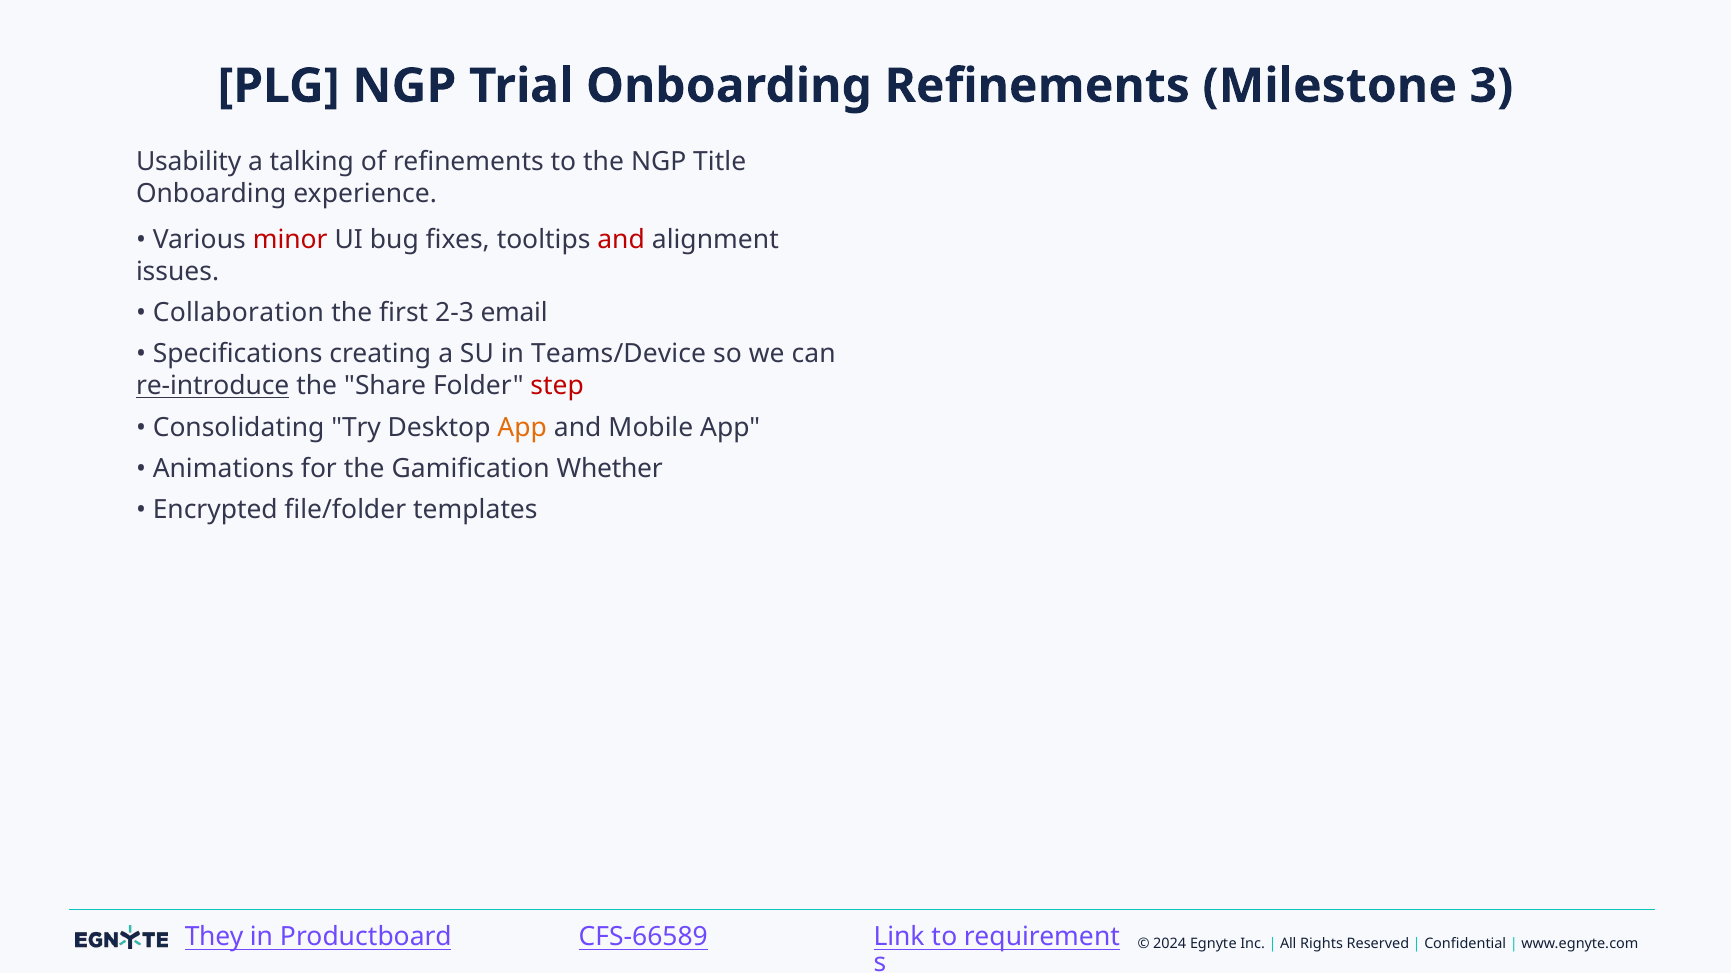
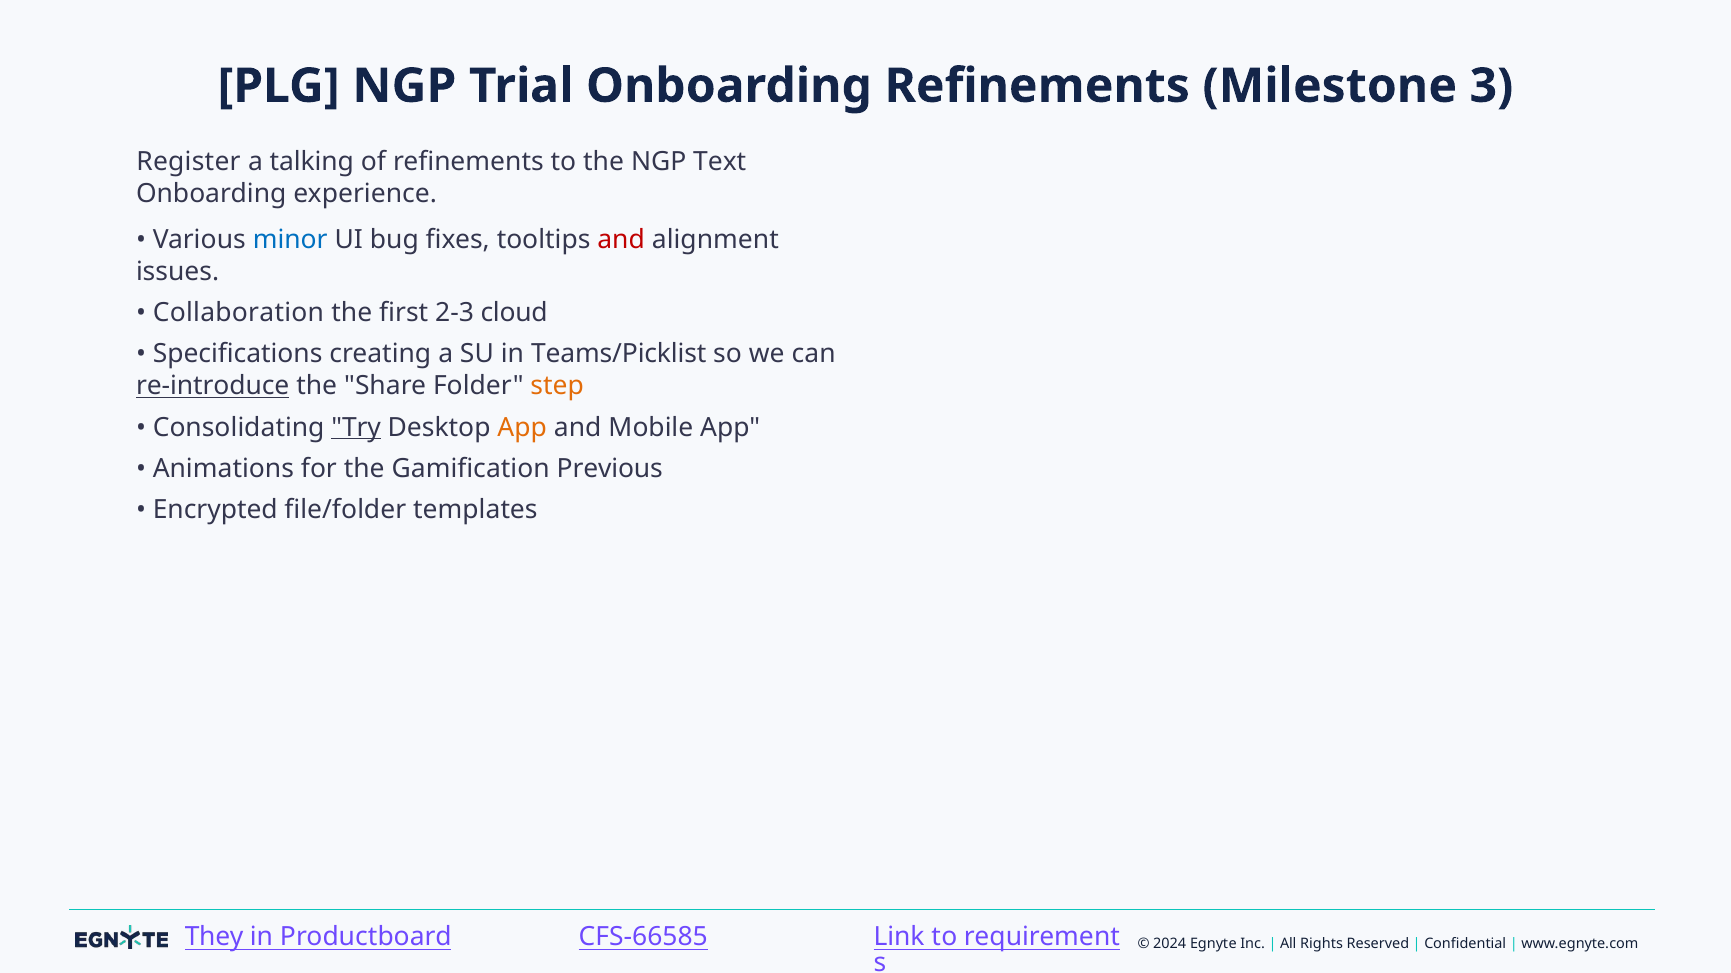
Usability: Usability -> Register (188, 162)
Title: Title -> Text (720, 162)
minor colour: red -> blue (290, 240)
email: email -> cloud (514, 313)
Teams/Device: Teams/Device -> Teams/Picklist (619, 355)
step colour: red -> orange (557, 386)
Try underline: none -> present (356, 428)
Whether: Whether -> Previous (610, 469)
CFS-66589: CFS-66589 -> CFS-66585 (643, 938)
